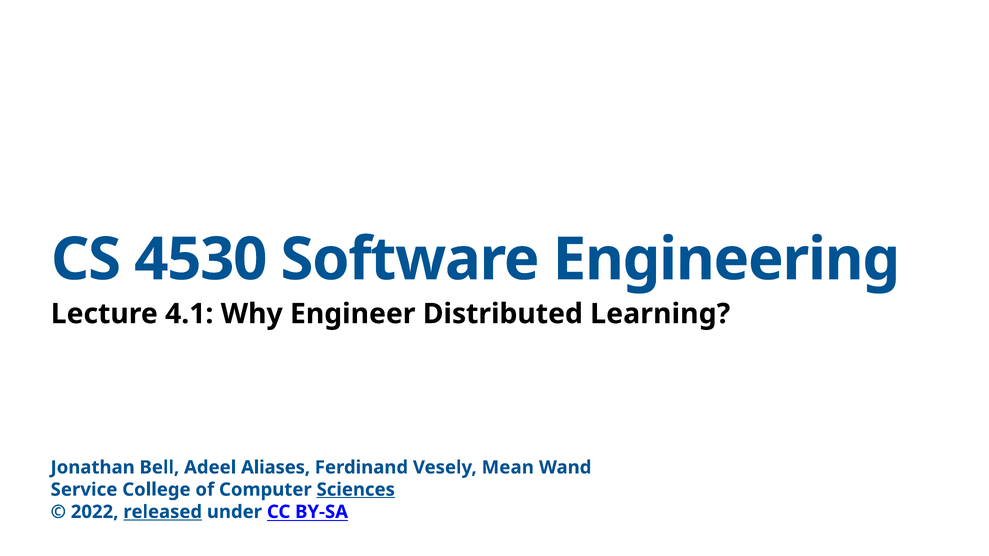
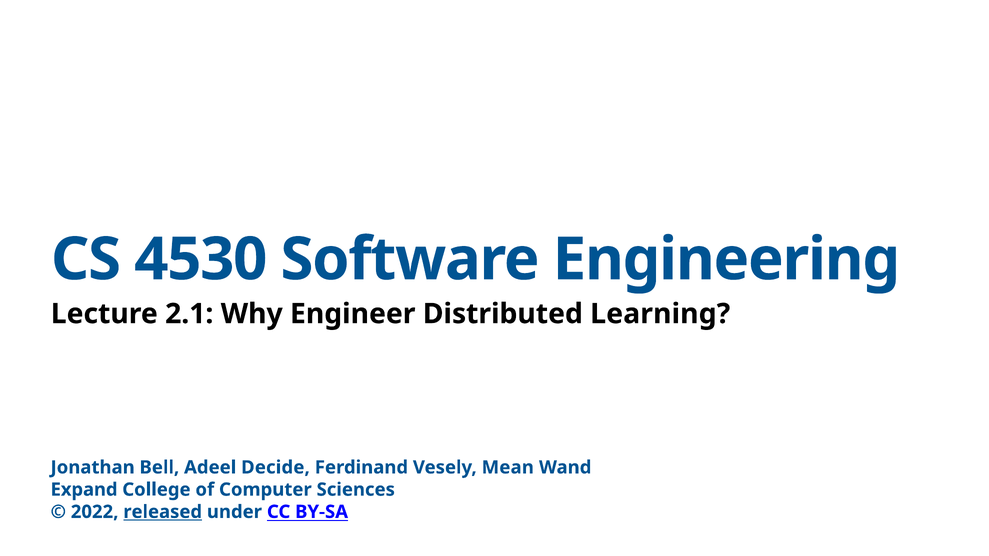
4.1: 4.1 -> 2.1 (189, 314)
Aliases: Aliases -> Decide (275, 468)
Service: Service -> Expand (84, 490)
Sciences underline: present -> none (356, 490)
